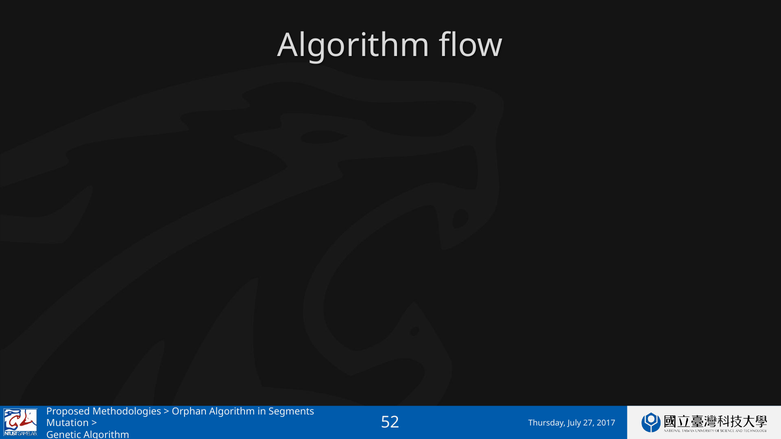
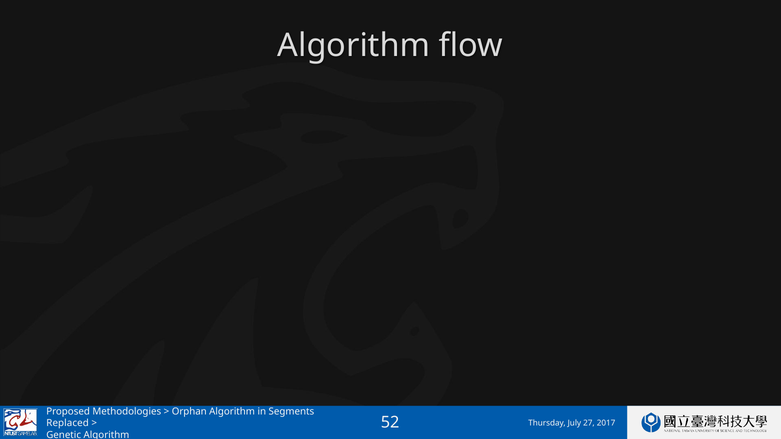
Mutation: Mutation -> Replaced (68, 423)
